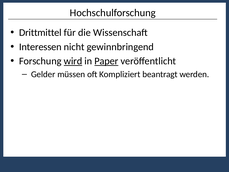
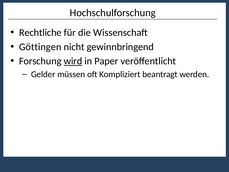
Drittmittel: Drittmittel -> Rechtliche (40, 33)
Interessen: Interessen -> Göttingen (40, 47)
Paper underline: present -> none (106, 61)
